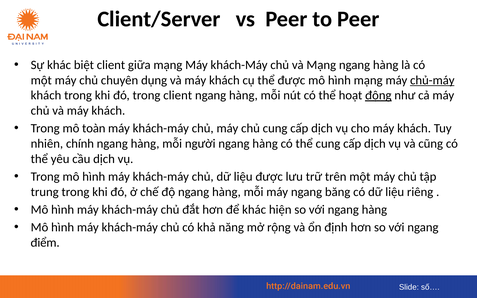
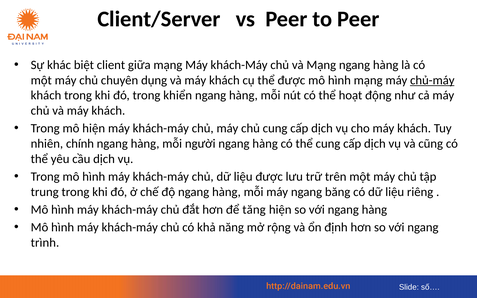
trong client: client -> khiển (178, 95)
động underline: present -> none (378, 95)
mô toàn: toàn -> hiện (94, 128)
để khác: khác -> tăng (254, 210)
điểm: điểm -> trình (45, 243)
